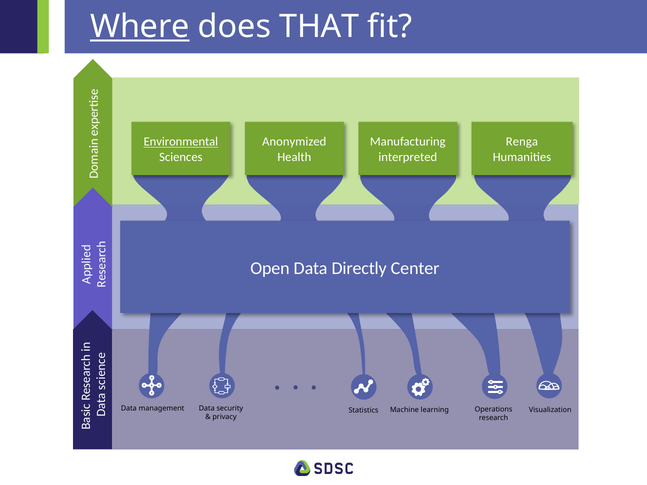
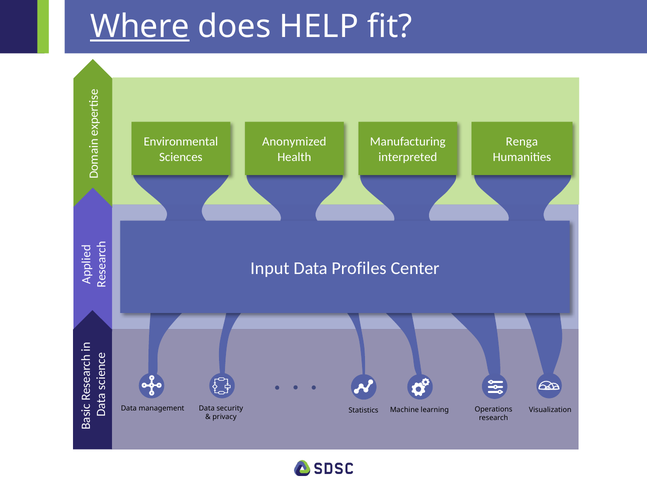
THAT: THAT -> HELP (319, 26)
Environmental underline: present -> none (181, 142)
Open: Open -> Input (270, 268)
Directly: Directly -> Profiles (359, 268)
